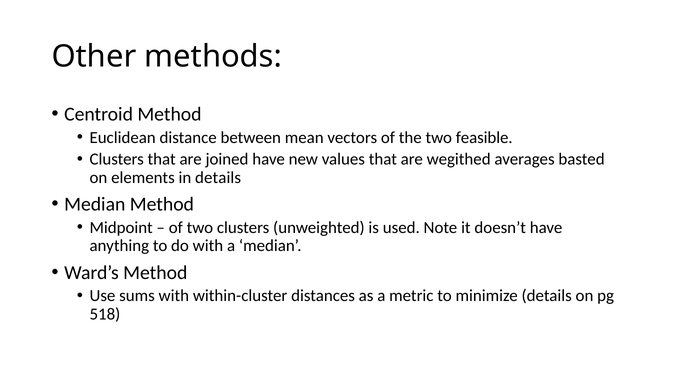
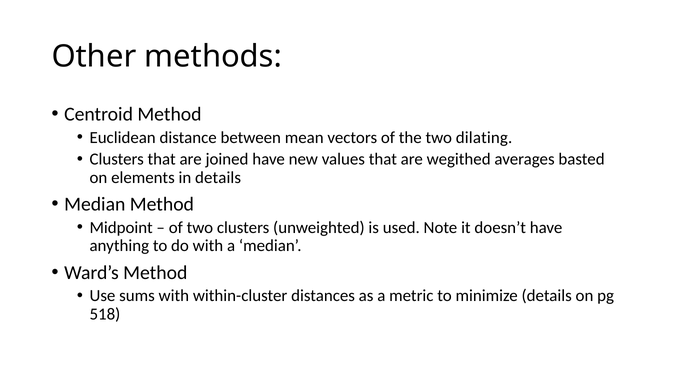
feasible: feasible -> dilating (484, 138)
